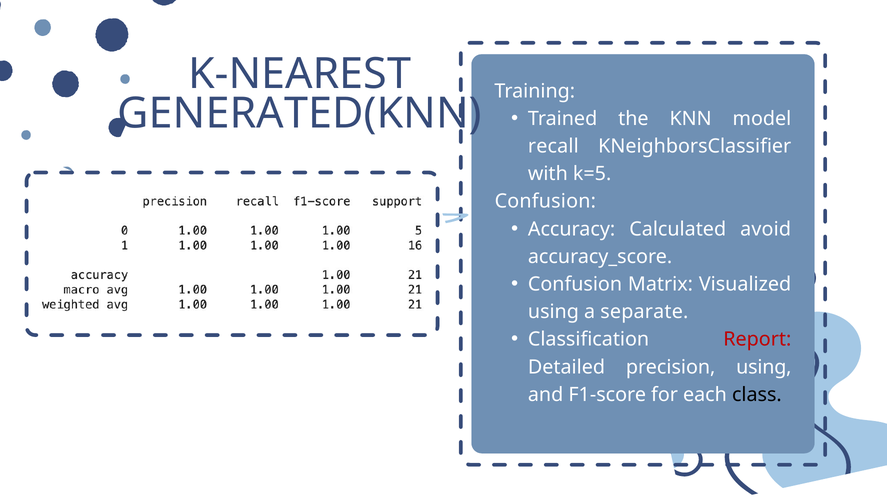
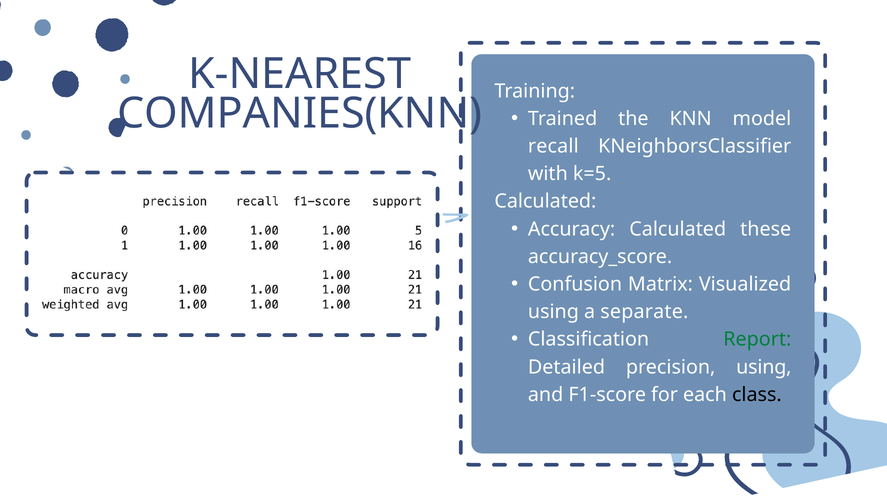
GENERATED(KNN: GENERATED(KNN -> COMPANIES(KNN (300, 114)
Confusion: Confusion -> Calculated (545, 201)
avoid: avoid -> these (766, 229)
Report colour: red -> green (757, 339)
